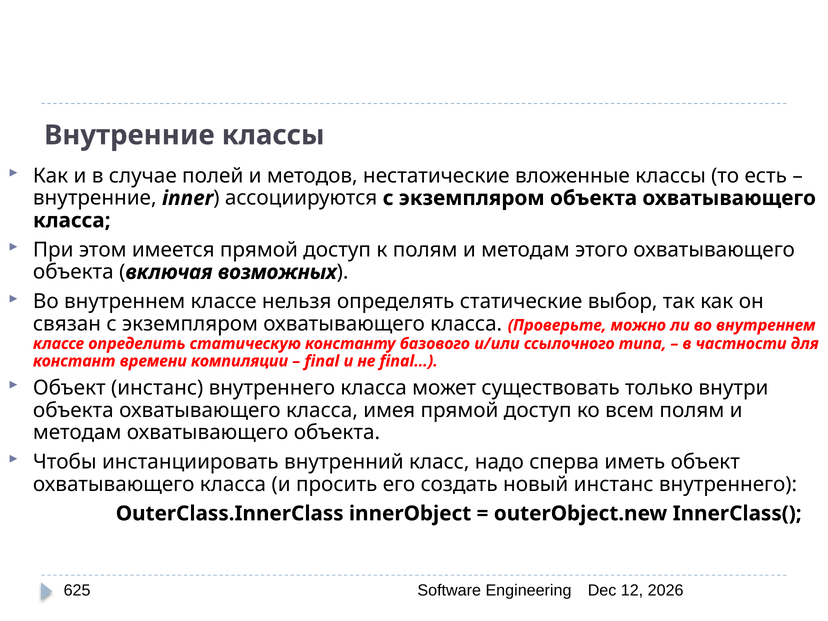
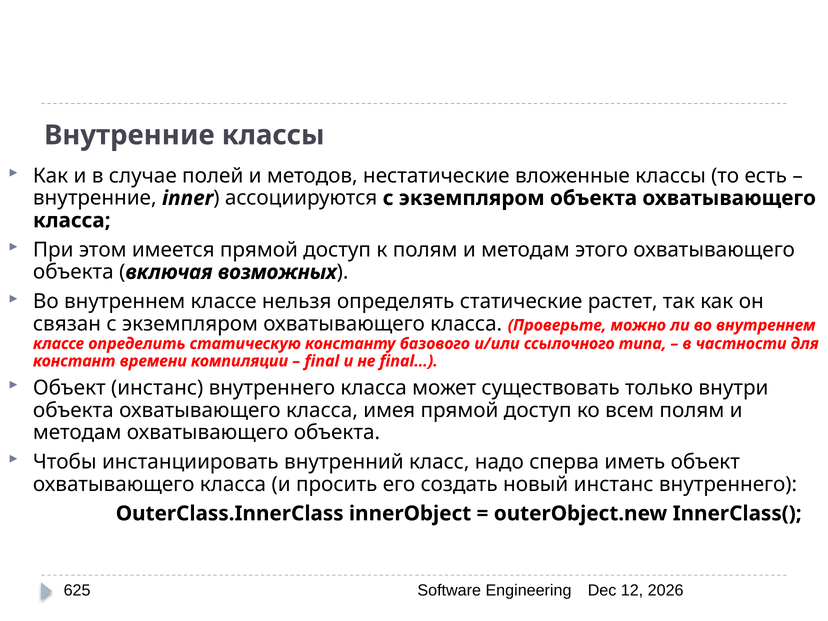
выбор: выбор -> растет (623, 301)
